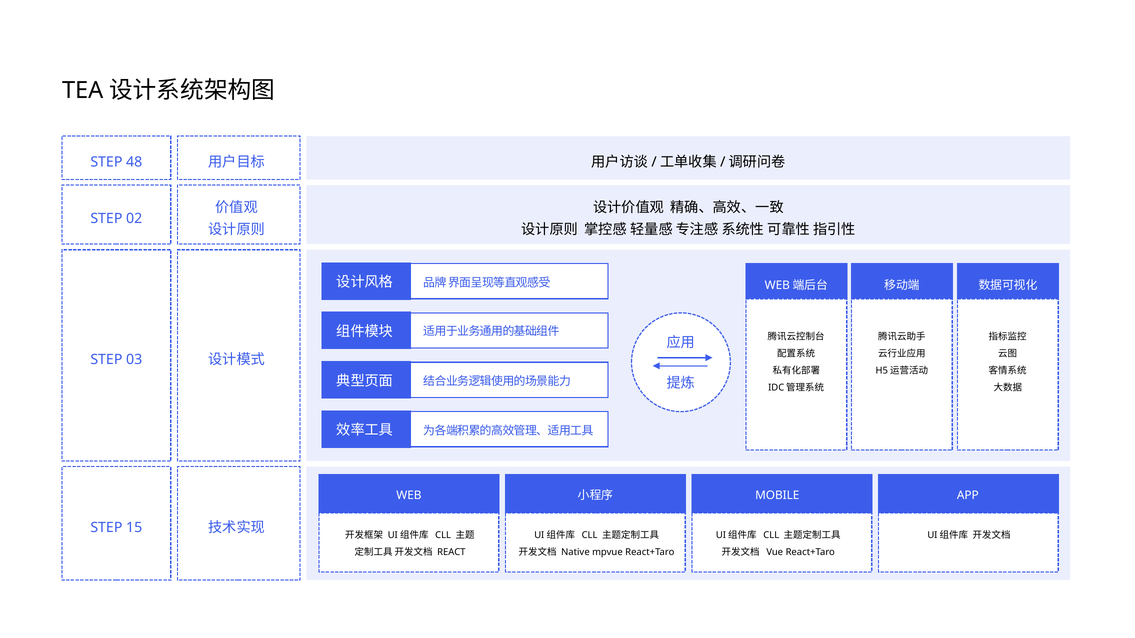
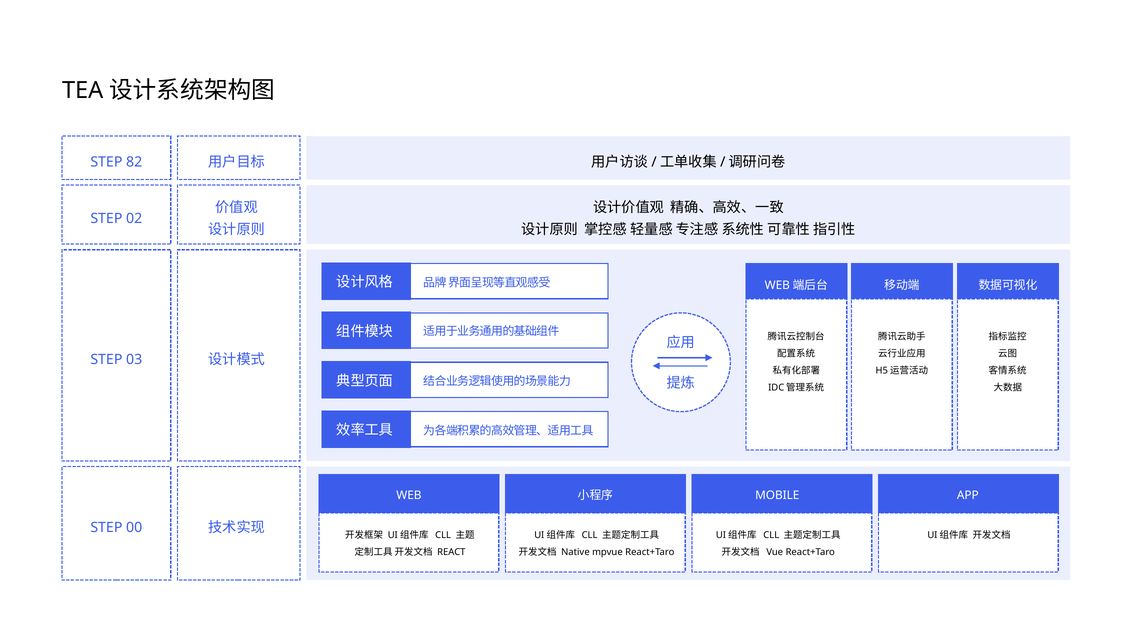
48: 48 -> 82 (134, 162)
15: 15 -> 00 (134, 528)
